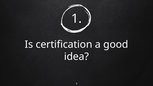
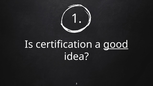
good underline: none -> present (116, 44)
